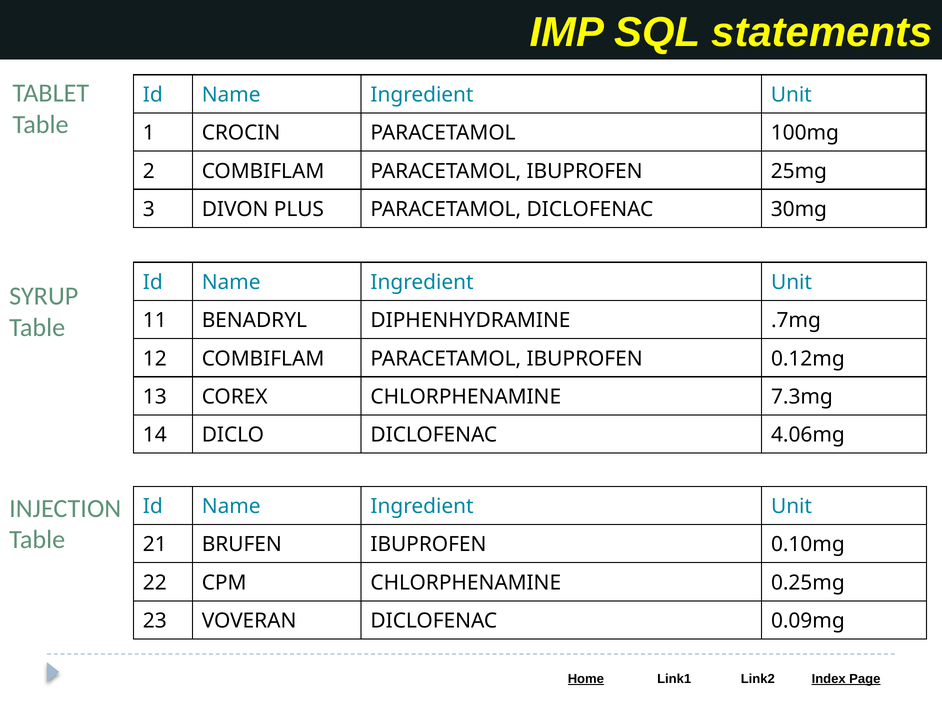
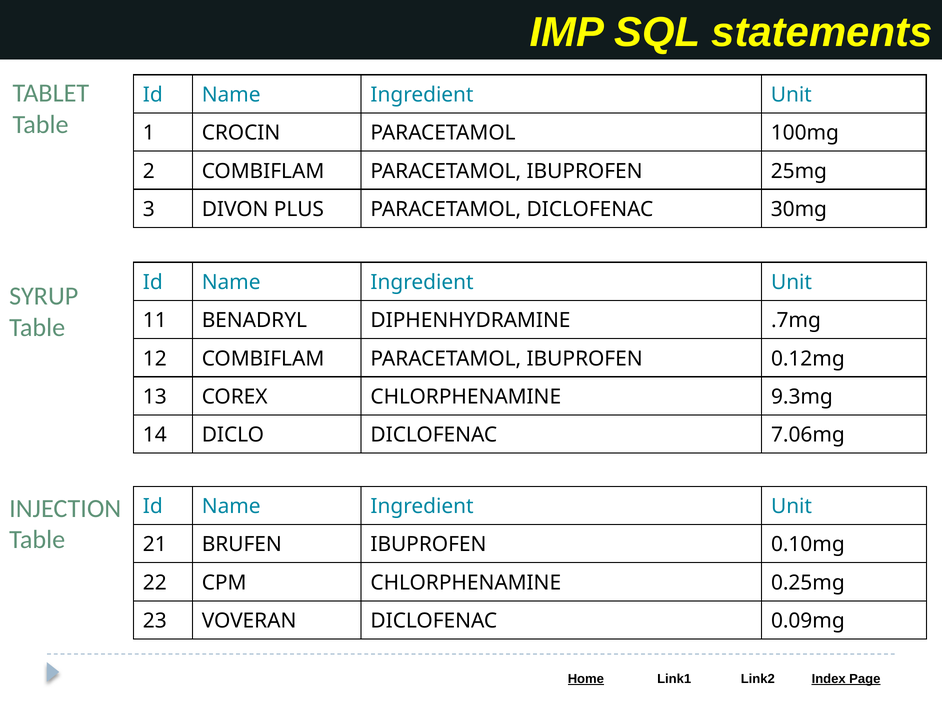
7.3mg: 7.3mg -> 9.3mg (802, 397)
4.06mg: 4.06mg -> 7.06mg (808, 435)
